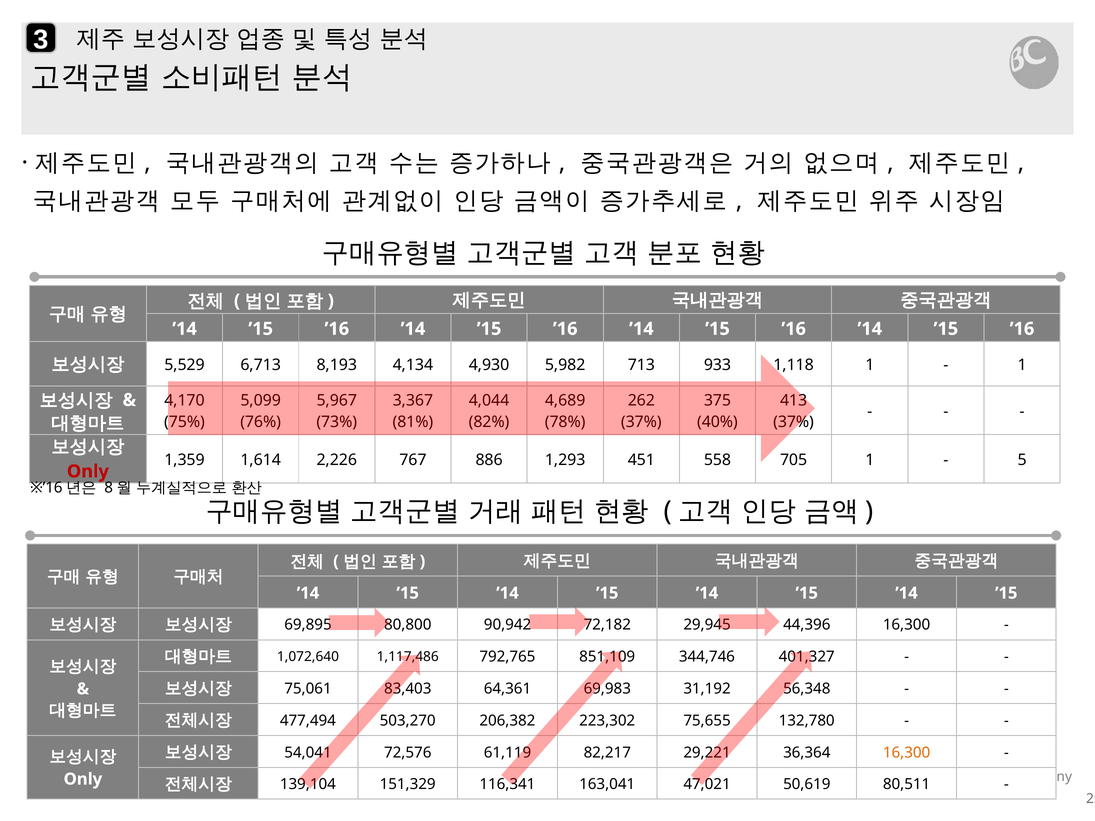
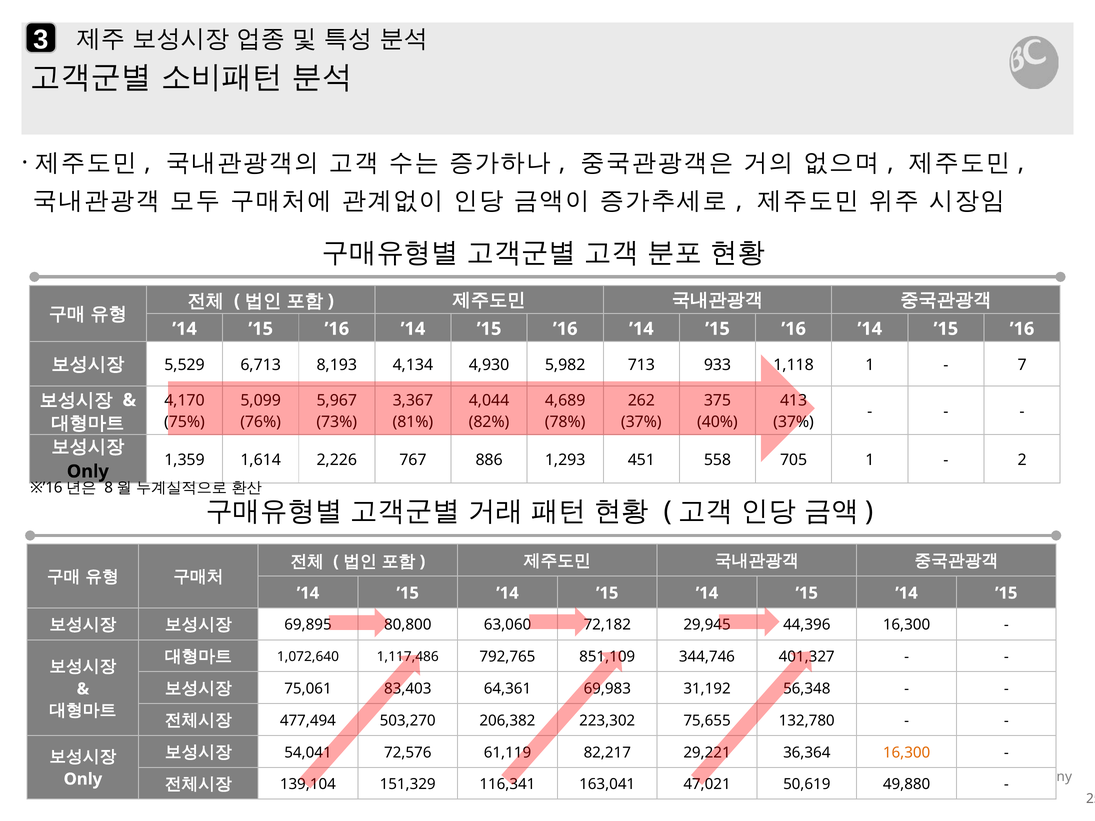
1: 1 -> 7 (1022, 365)
5: 5 -> 2 (1022, 460)
Only colour: red -> black (88, 472)
90,942: 90,942 -> 63,060 (508, 625)
80,511: 80,511 -> 49,880 (907, 785)
